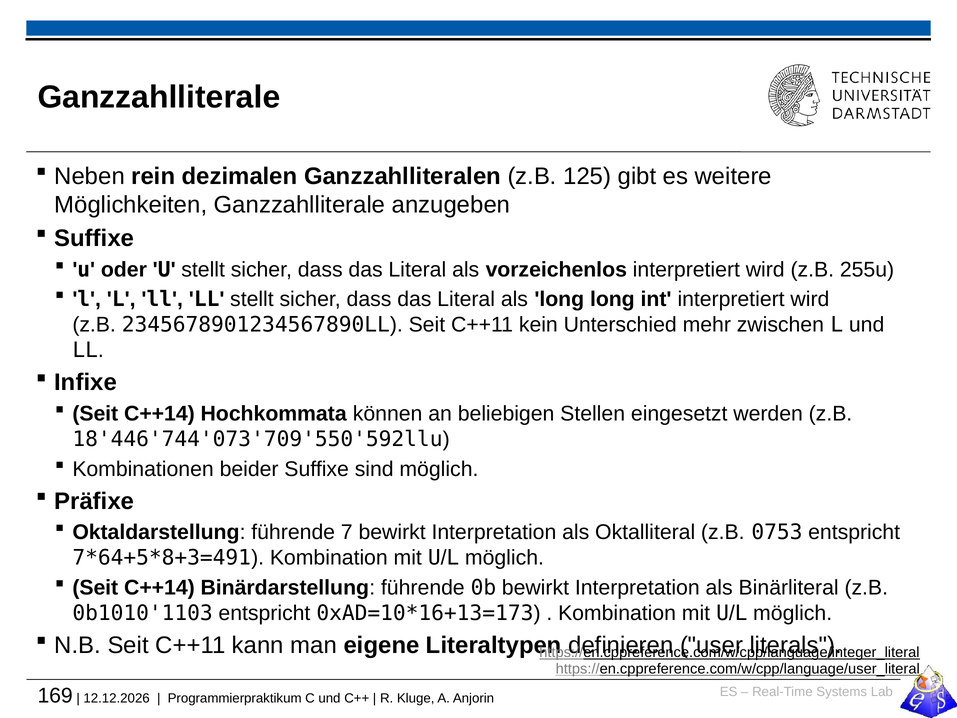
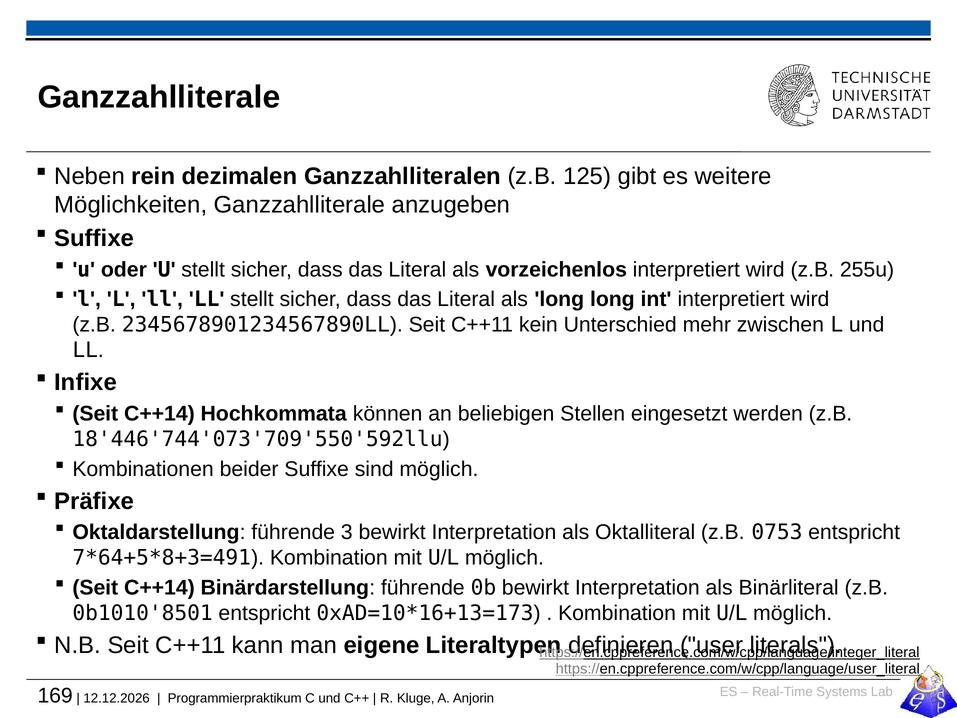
7: 7 -> 3 (347, 532)
0b1010'1103: 0b1010'1103 -> 0b1010'8501 (143, 613)
